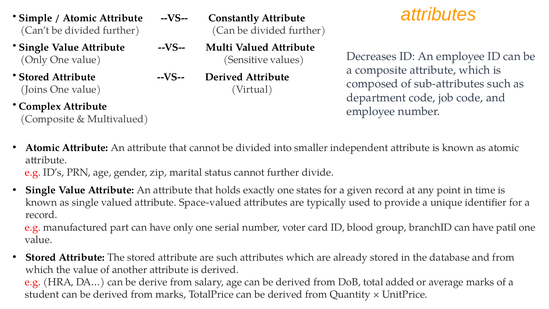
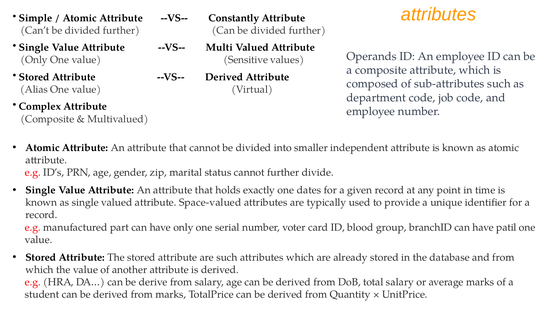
Decreases: Decreases -> Operands (372, 56)
Joins: Joins -> Alias (34, 89)
states: states -> dates (309, 190)
total added: added -> salary (400, 282)
